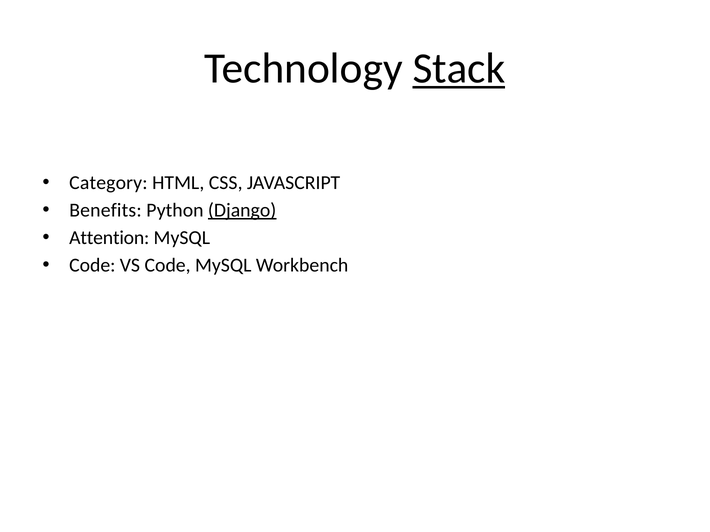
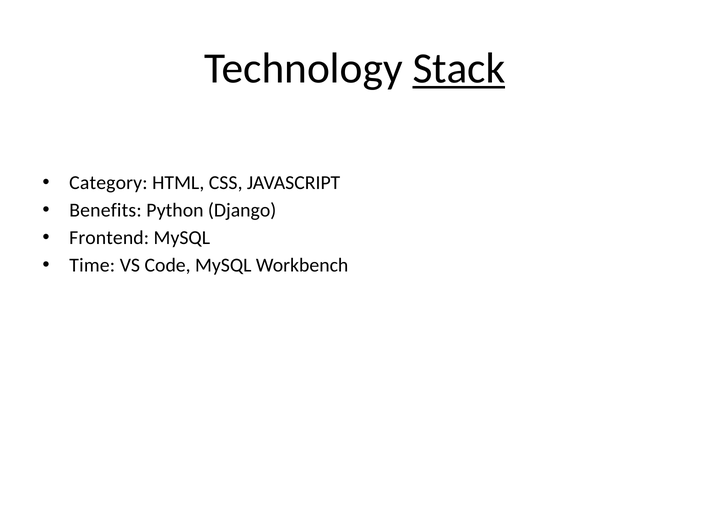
Django underline: present -> none (242, 210)
Attention: Attention -> Frontend (109, 238)
Code: Code -> Time (92, 266)
